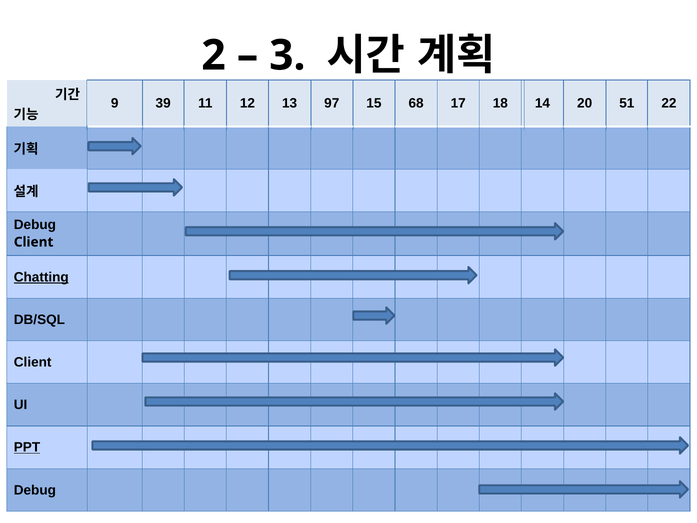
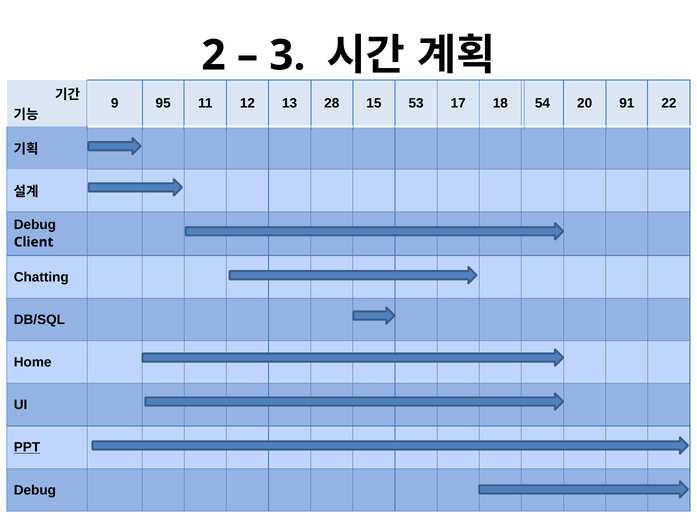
39: 39 -> 95 (163, 103)
97: 97 -> 28 (332, 103)
68: 68 -> 53 (416, 103)
14: 14 -> 54 (542, 103)
51: 51 -> 91 (627, 103)
Chatting underline: present -> none (41, 277)
Client: Client -> Home (33, 362)
